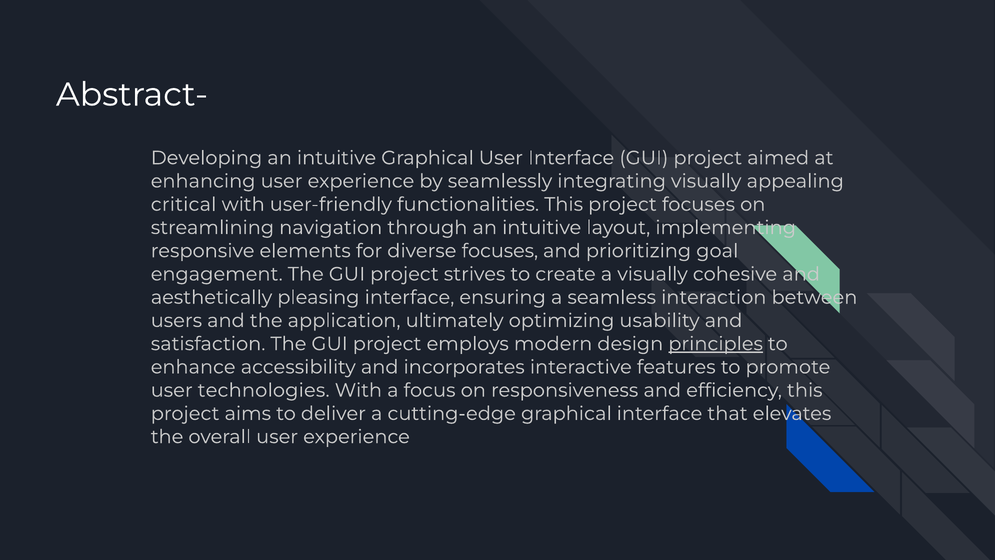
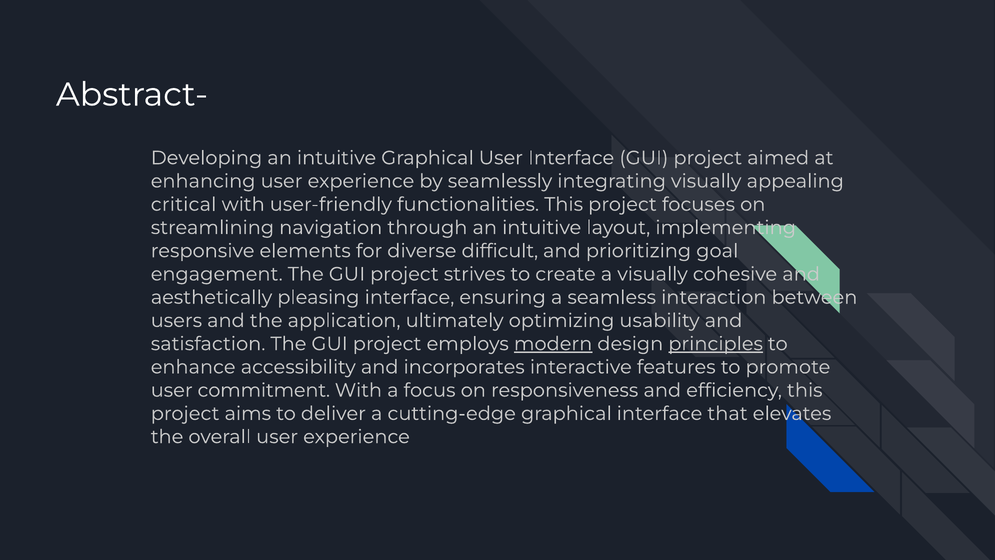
diverse focuses: focuses -> difficult (500, 251)
modern underline: none -> present (553, 344)
technologies: technologies -> commitment (264, 390)
